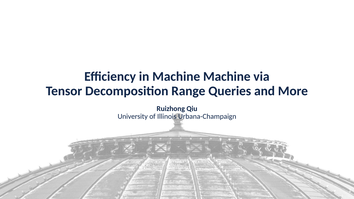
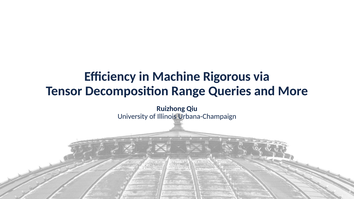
Machine Machine: Machine -> Rigorous (227, 77)
